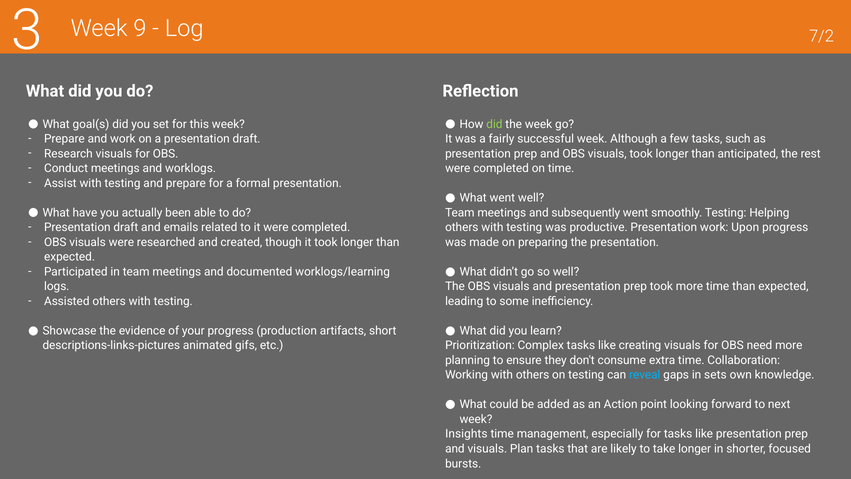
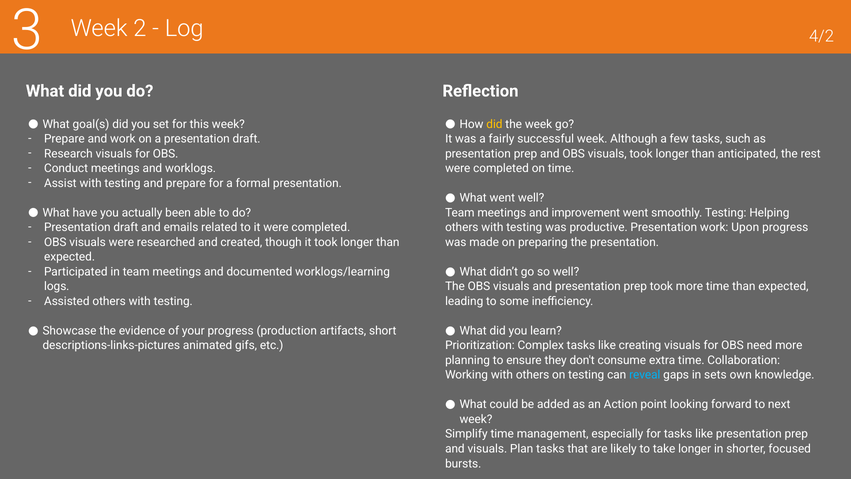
9: 9 -> 2 (140, 28)
7/2: 7/2 -> 4/2 (821, 36)
did colour: light green -> yellow (494, 124)
subsequently: subsequently -> improvement (586, 213)
Insights: Insights -> Simplify (466, 434)
